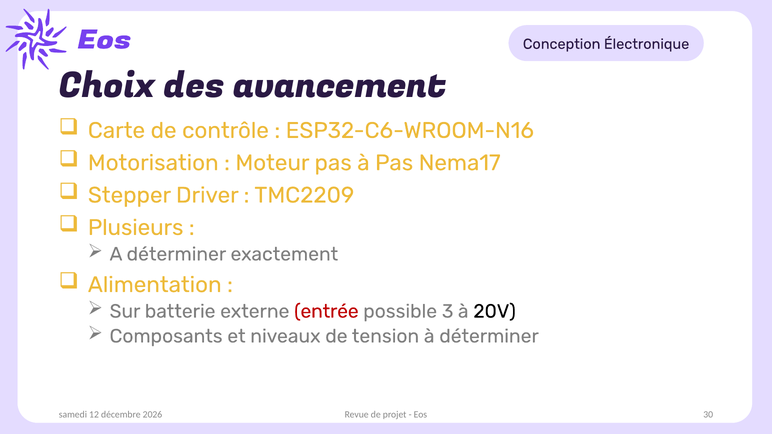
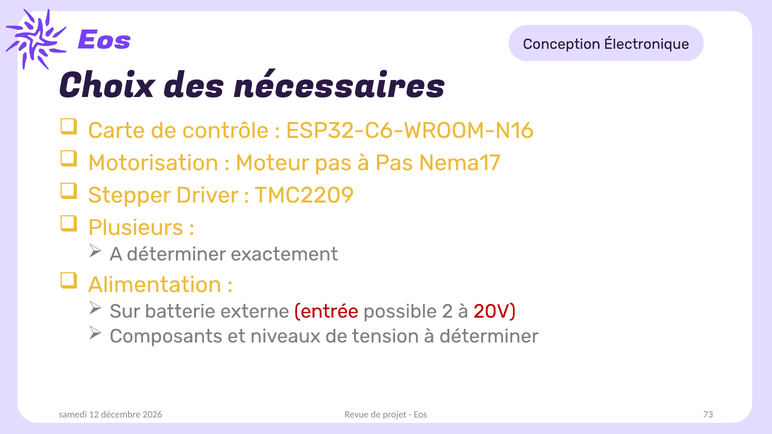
avancement: avancement -> nécessaires (340, 86)
3: 3 -> 2 (447, 311)
20V colour: black -> red (495, 311)
30: 30 -> 73 (708, 415)
